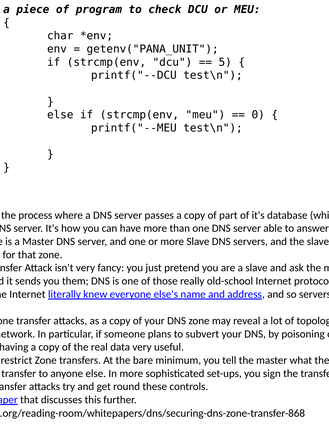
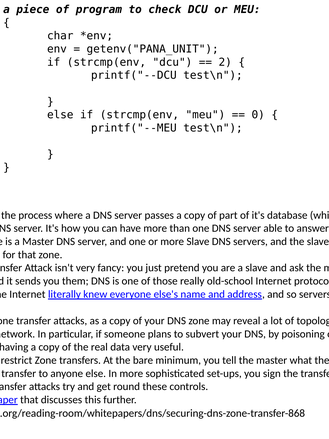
5: 5 -> 2 (225, 62)
